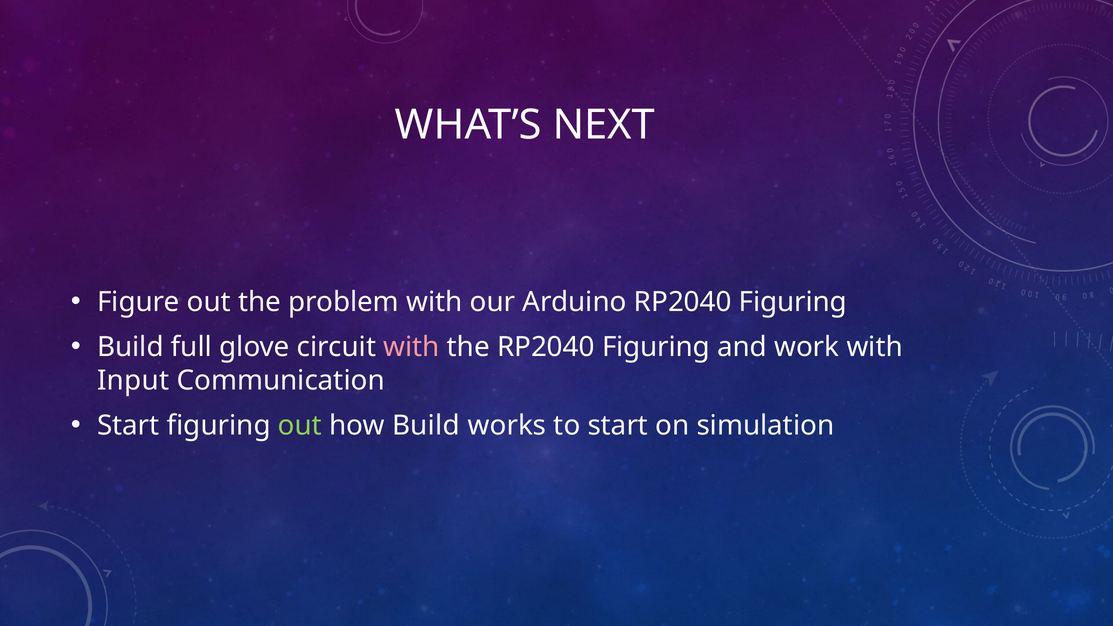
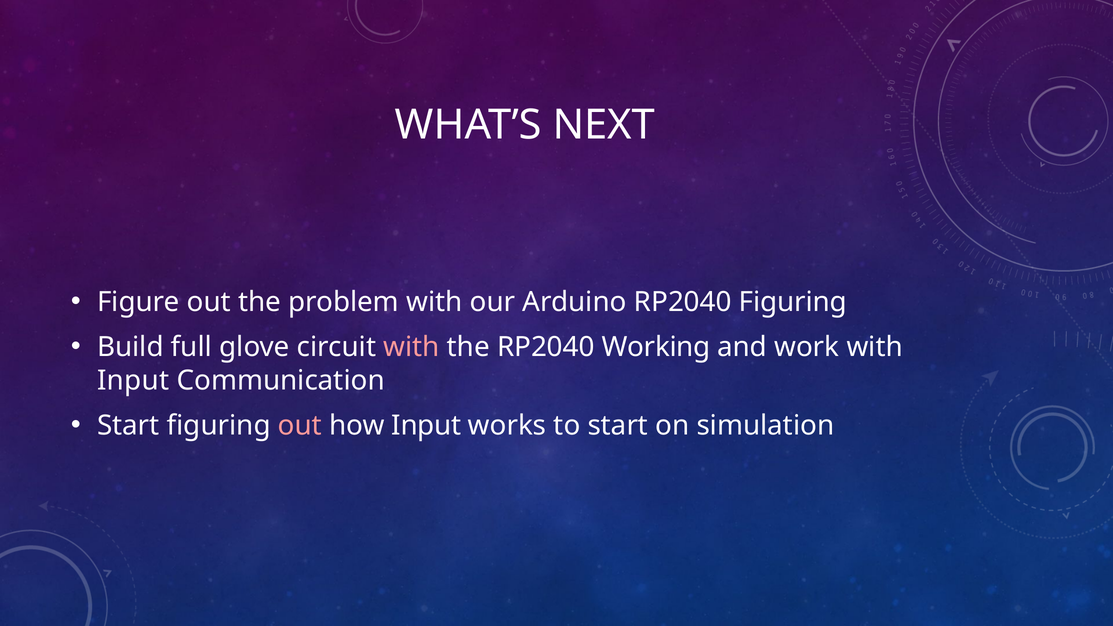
the RP2040 Figuring: Figuring -> Working (656, 347)
out colour: light green -> pink (300, 426)
how Build: Build -> Input (426, 426)
